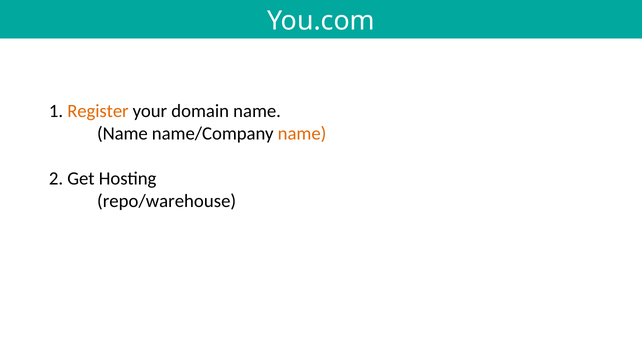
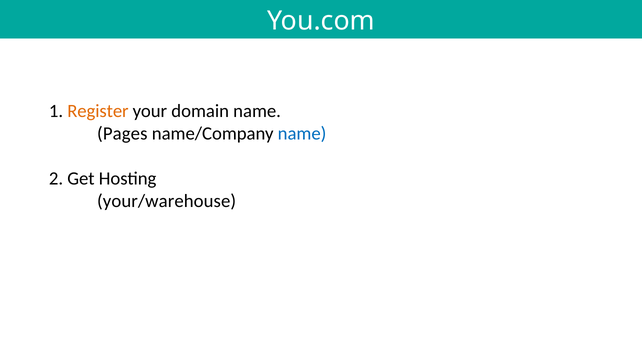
Name: Name -> Pages (122, 134)
name colour: orange -> blue (302, 134)
repo/warehouse: repo/warehouse -> your/warehouse (167, 201)
